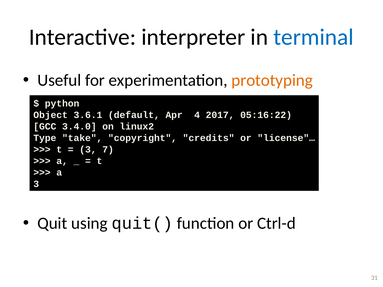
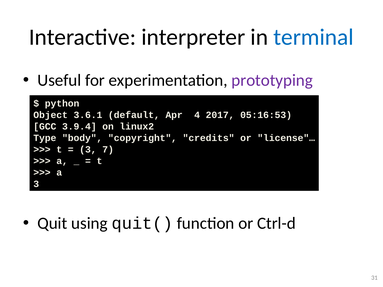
prototyping colour: orange -> purple (272, 80)
05:16:22: 05:16:22 -> 05:16:53 (266, 115)
3.4.0: 3.4.0 -> 3.9.4 (79, 127)
take: take -> body (82, 138)
